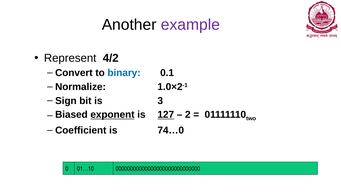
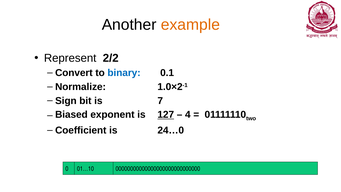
example colour: purple -> orange (190, 25)
4/2: 4/2 -> 2/2 (111, 58)
3: 3 -> 7 (160, 101)
exponent underline: present -> none (112, 115)
2: 2 -> 4 (188, 115)
74…0: 74…0 -> 24…0 (171, 130)
